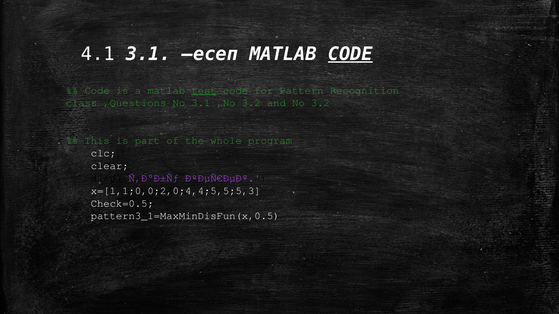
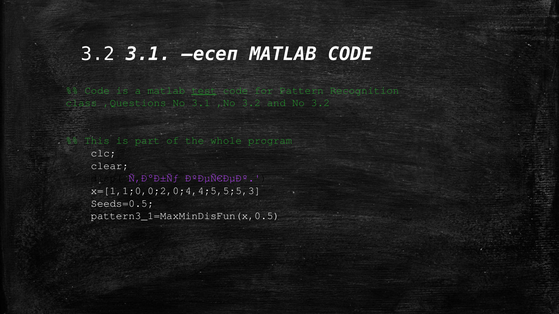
4.1: 4.1 -> 3.2 (98, 54)
CODE underline: present -> none (350, 54)
Check=0.5: Check=0.5 -> Seeds=0.5 (122, 204)
